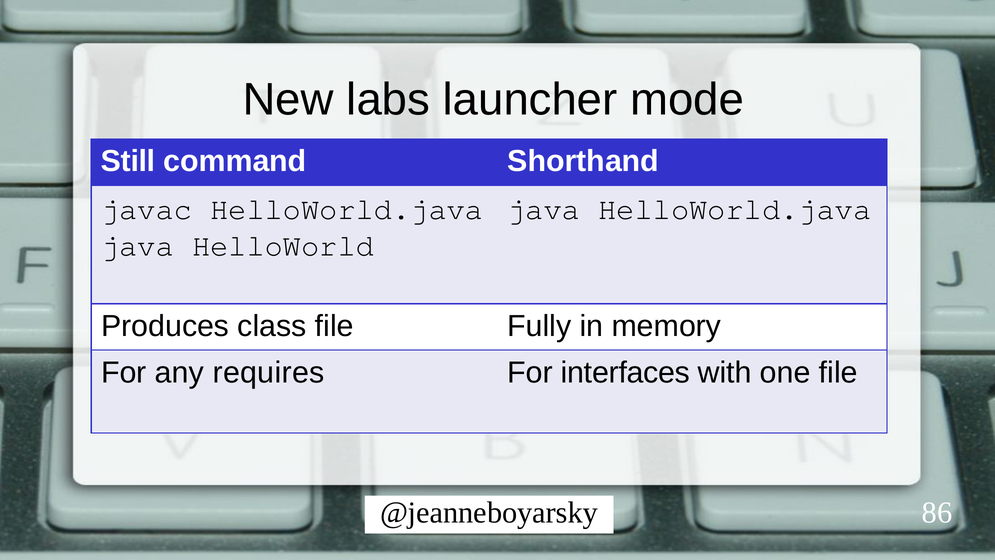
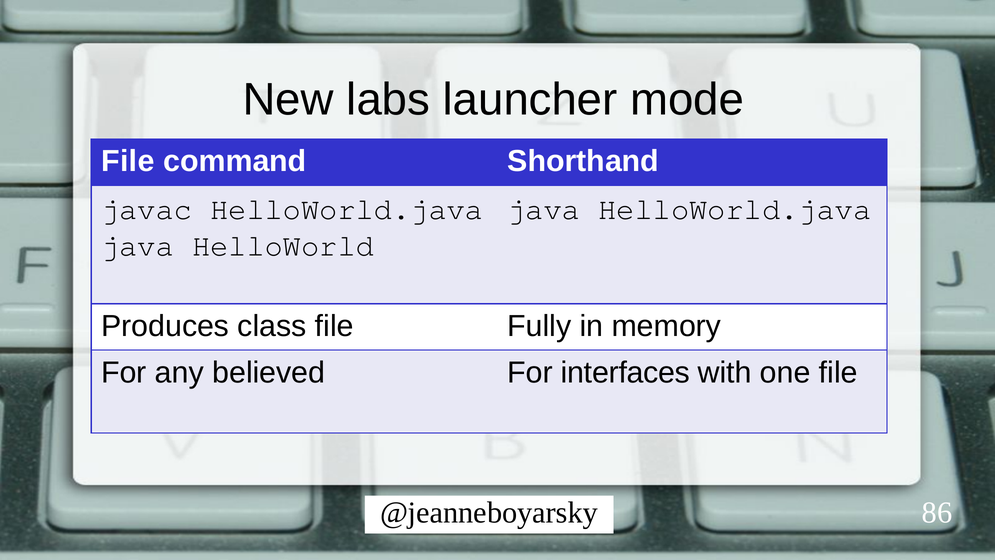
Still: Still -> File (128, 161)
requires: requires -> believed (269, 372)
